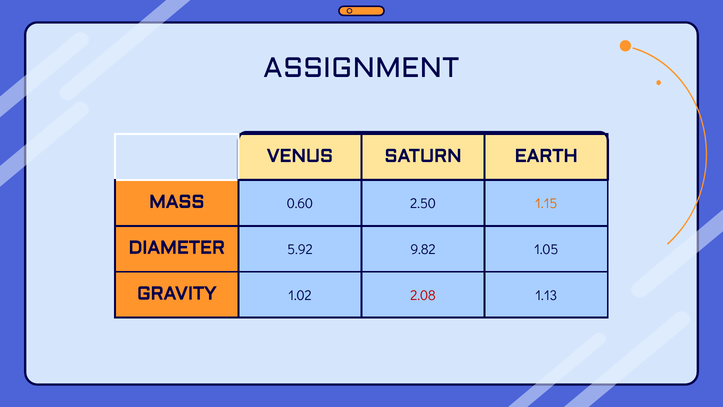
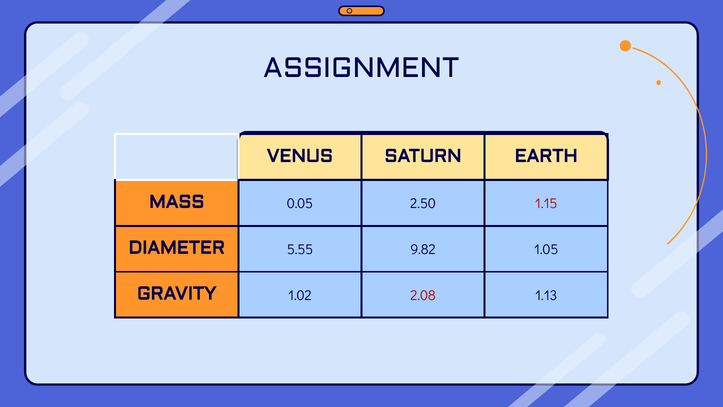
0.60: 0.60 -> 0.05 (300, 204)
1.15 colour: orange -> red (546, 204)
5.92: 5.92 -> 5.55 (300, 249)
